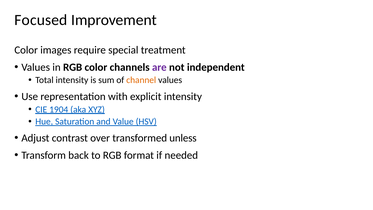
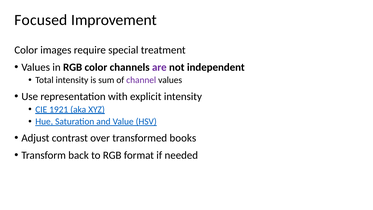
channel colour: orange -> purple (141, 80)
1904: 1904 -> 1921 (59, 109)
unless: unless -> books (183, 138)
